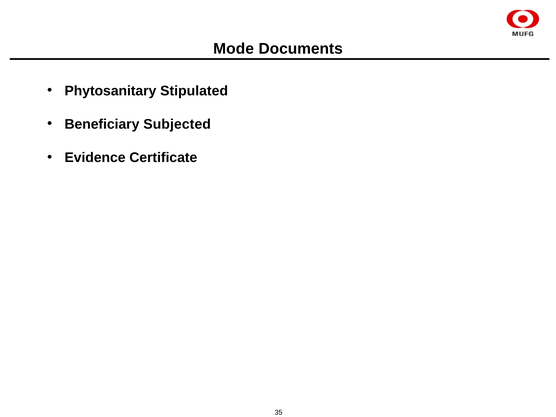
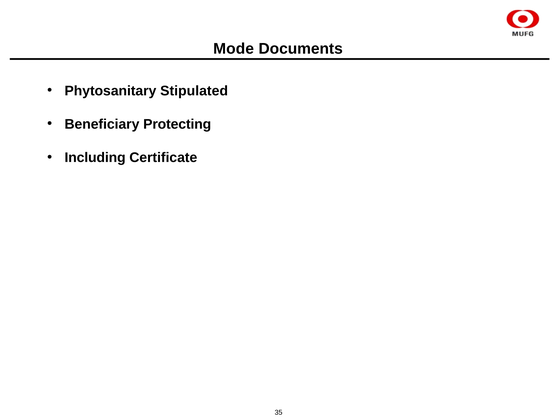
Subjected: Subjected -> Protecting (177, 124)
Evidence: Evidence -> Including (95, 158)
